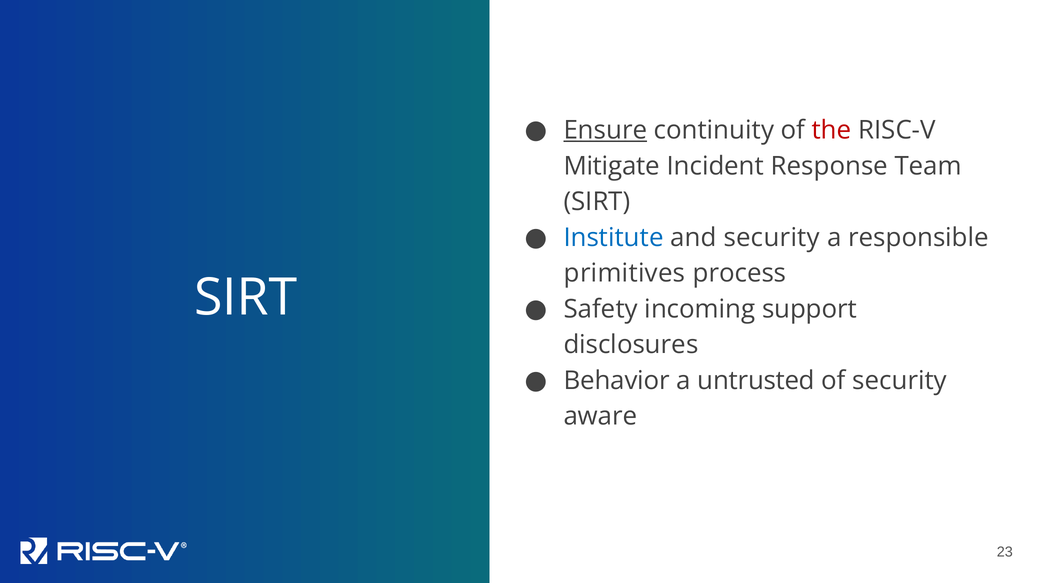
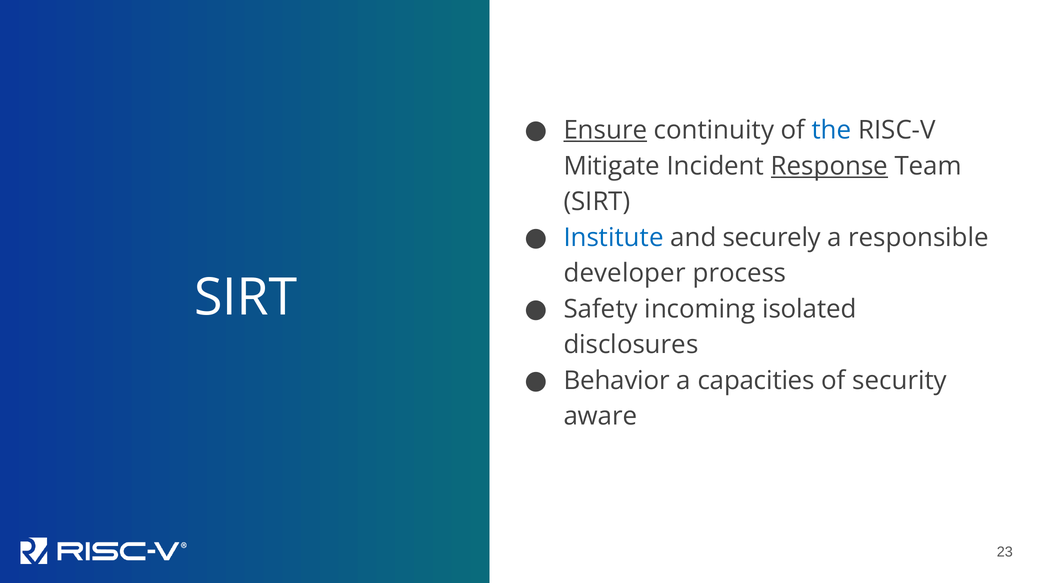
the colour: red -> blue (832, 130)
Response underline: none -> present (829, 166)
and security: security -> securely (772, 238)
primitives: primitives -> developer (625, 273)
support: support -> isolated (809, 309)
untrusted: untrusted -> capacities (756, 381)
